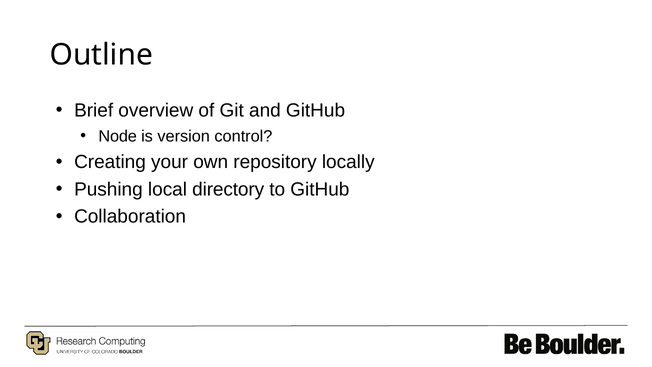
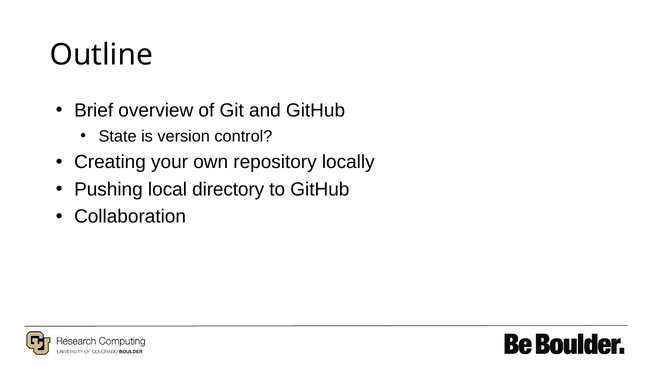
Node: Node -> State (118, 136)
